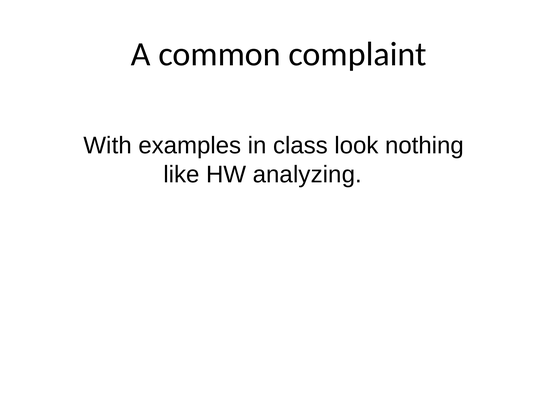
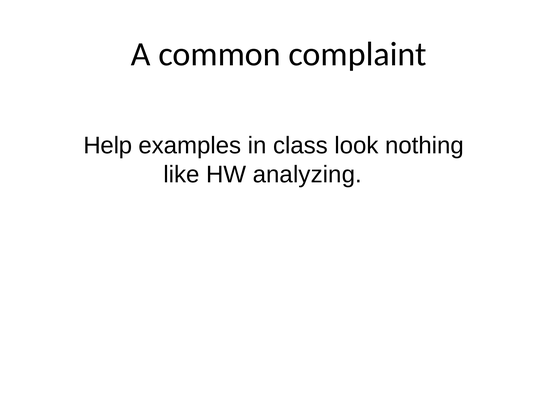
With: With -> Help (108, 145)
